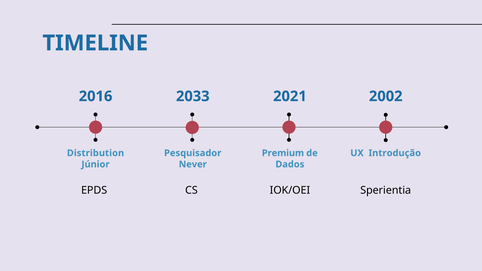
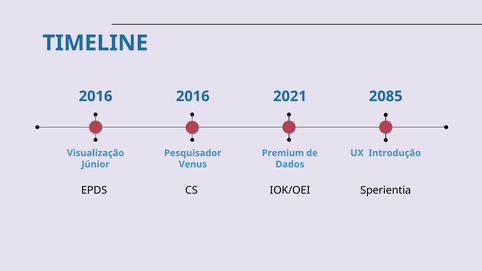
2016 2033: 2033 -> 2016 (193, 96)
2002: 2002 -> 2085 (386, 96)
Distribution: Distribution -> Visualização (96, 153)
Never: Never -> Venus (193, 164)
